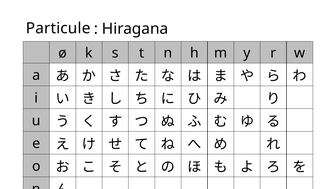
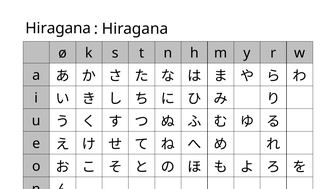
Particule: Particule -> Hiragana (58, 28)
